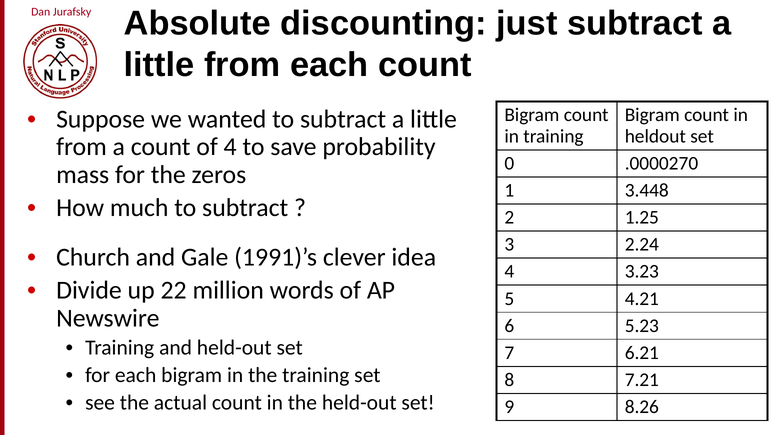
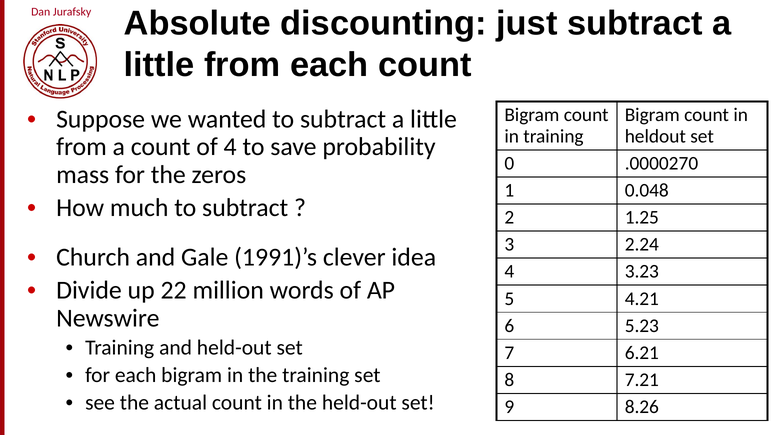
3.448: 3.448 -> 0.048 (647, 191)
